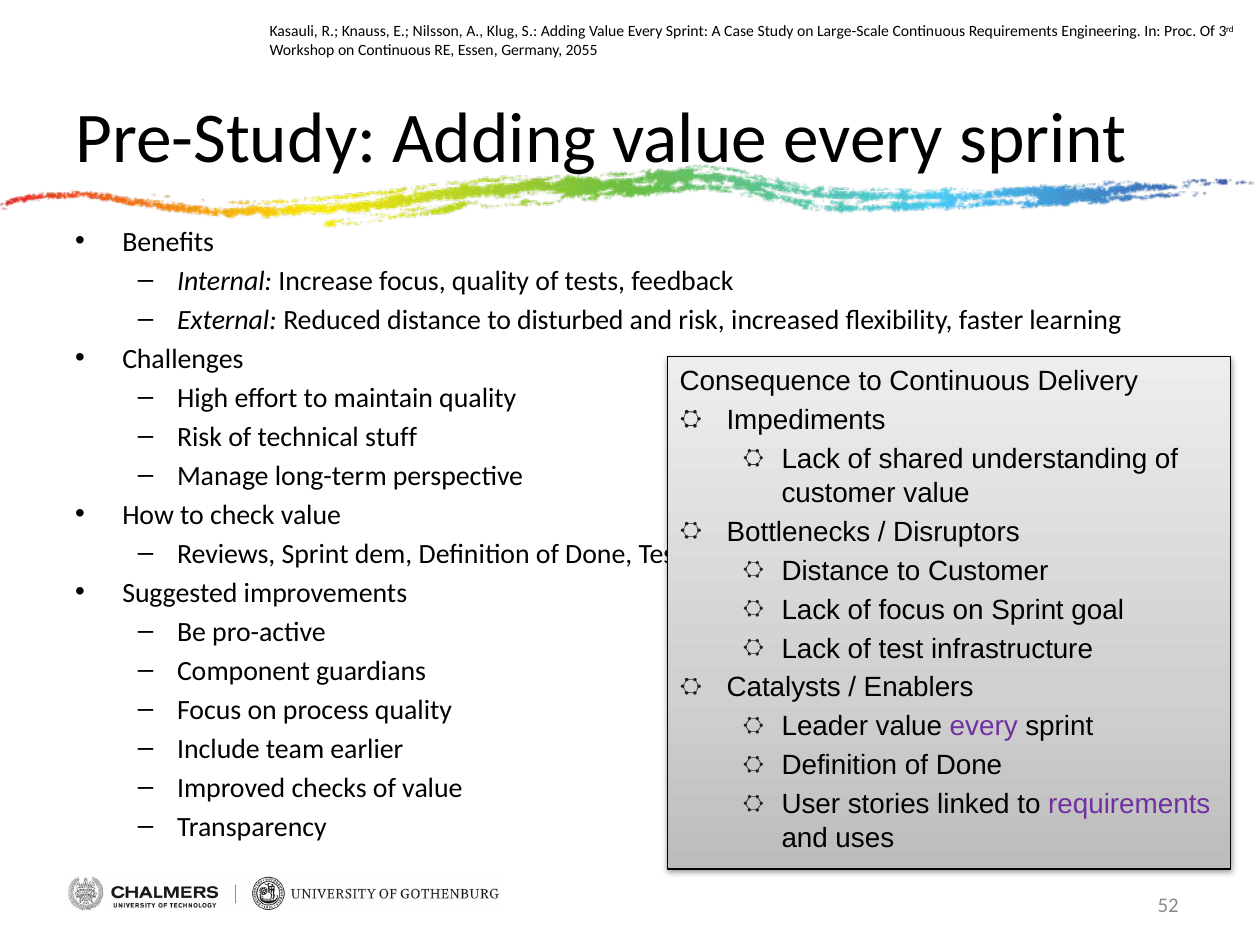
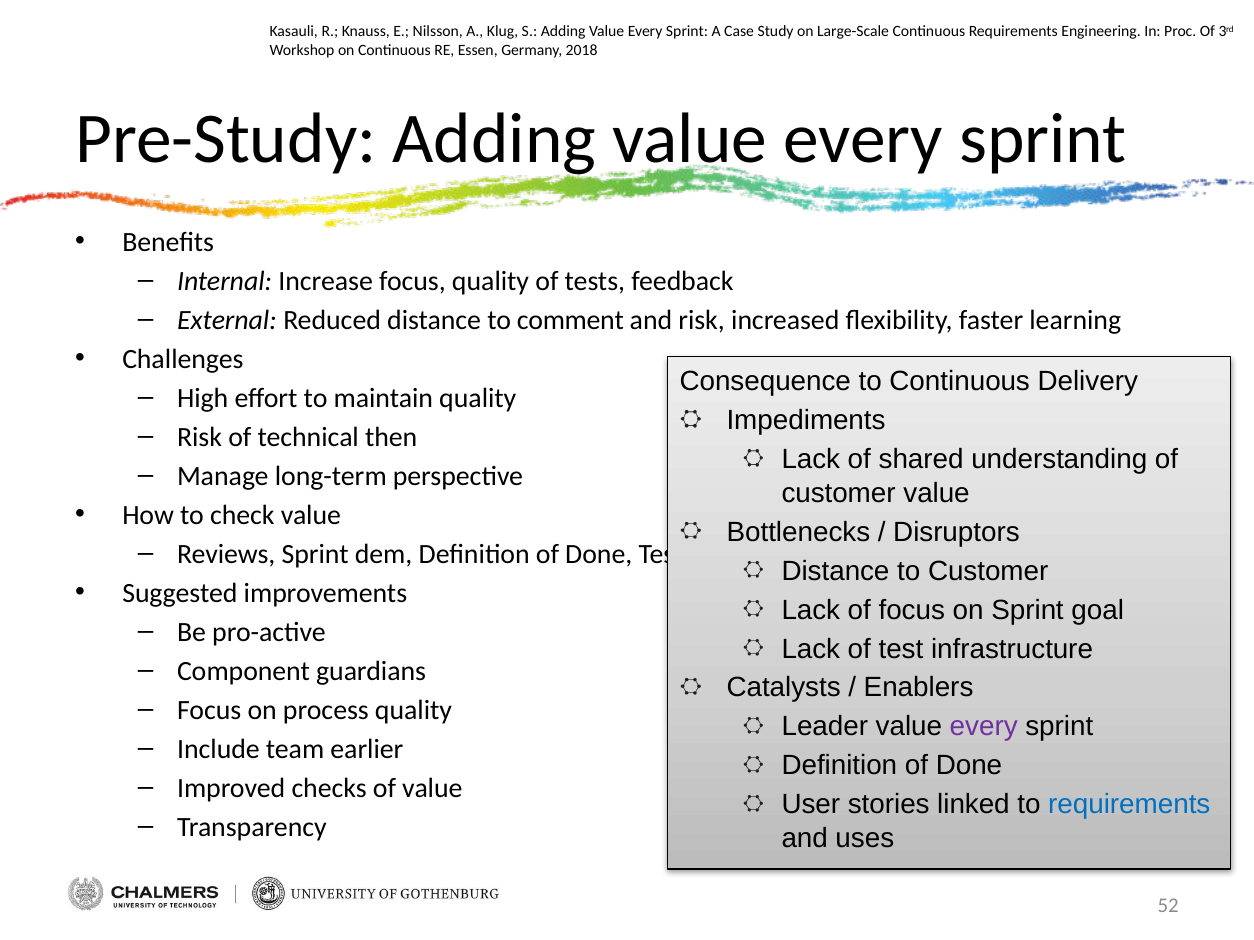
2055: 2055 -> 2018 (582, 51)
disturbed: disturbed -> comment (570, 320)
stuff: stuff -> then (391, 437)
requirements colour: purple -> blue (1129, 805)
